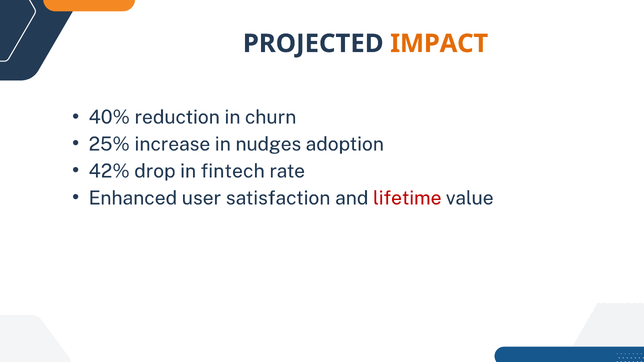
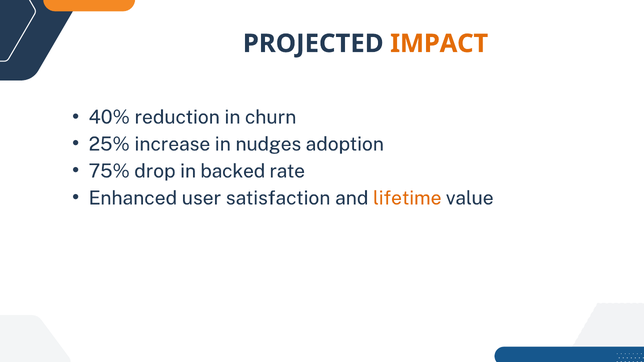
42%: 42% -> 75% (109, 171)
fintech: fintech -> backed (233, 171)
lifetime colour: red -> orange (407, 198)
